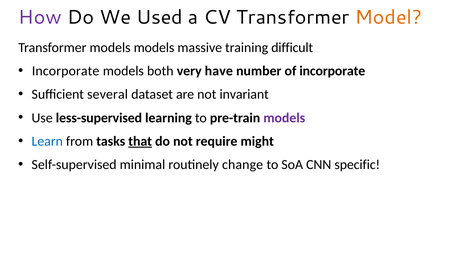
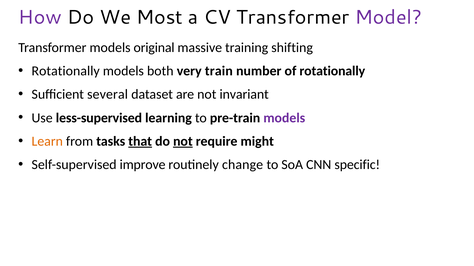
Used: Used -> Most (159, 18)
Model colour: orange -> purple (388, 18)
models models: models -> original (154, 48)
difficult: difficult -> shifting (292, 48)
Incorporate: Incorporate -> Rotationally (66, 71)
have: have -> train (219, 71)
of incorporate: incorporate -> rotationally (332, 71)
Learn colour: blue -> orange (47, 142)
not underline: none -> present (183, 142)
minimal: minimal -> improve (143, 165)
